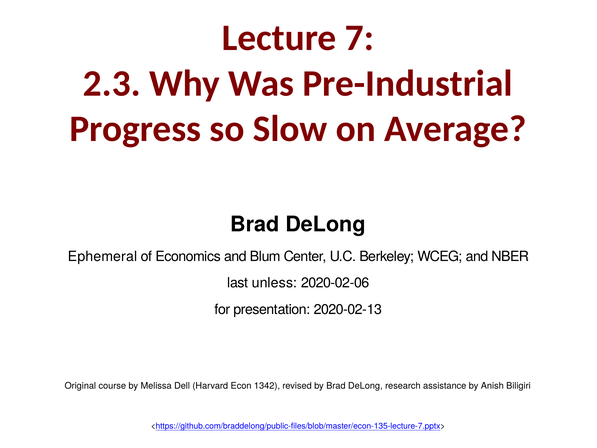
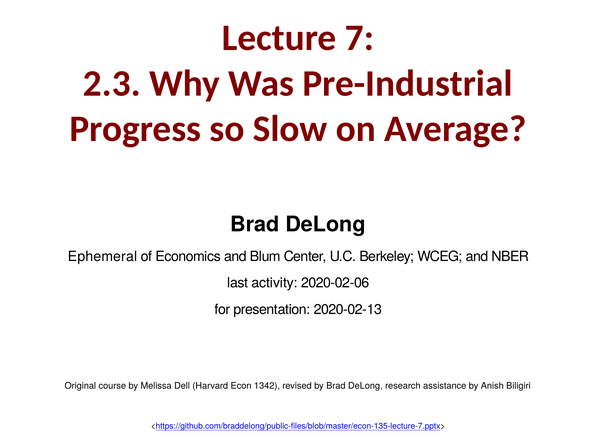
unless: unless -> activity (275, 283)
